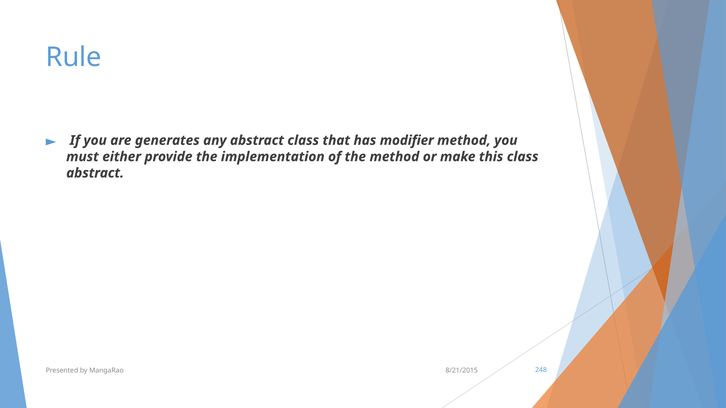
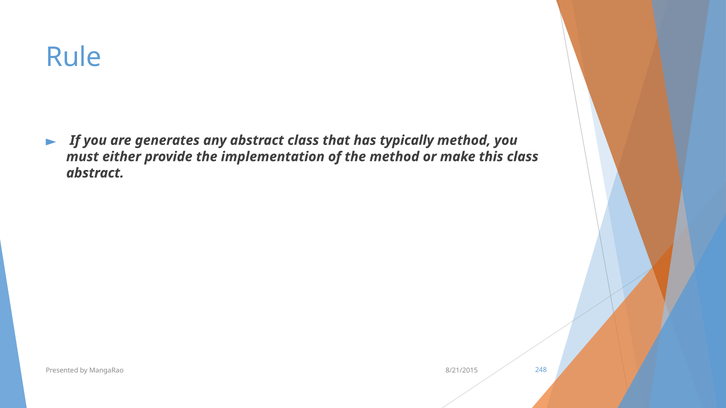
modifier: modifier -> typically (407, 141)
